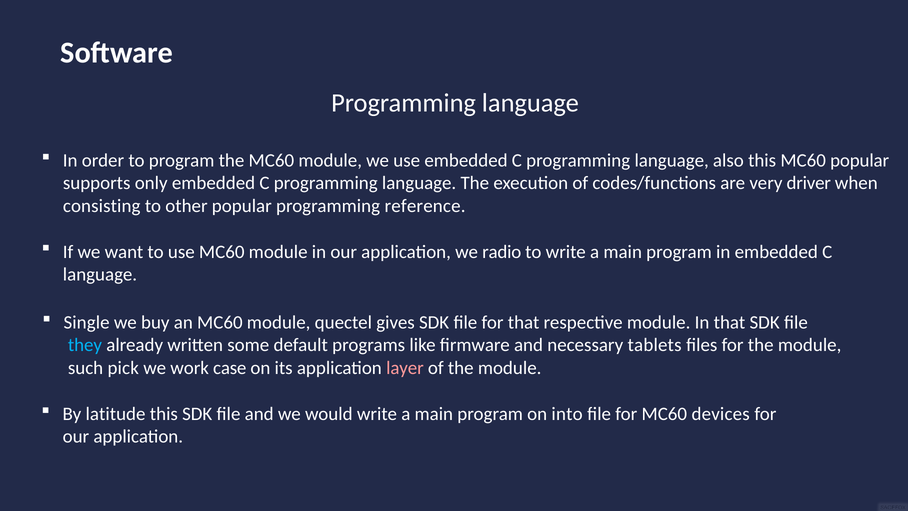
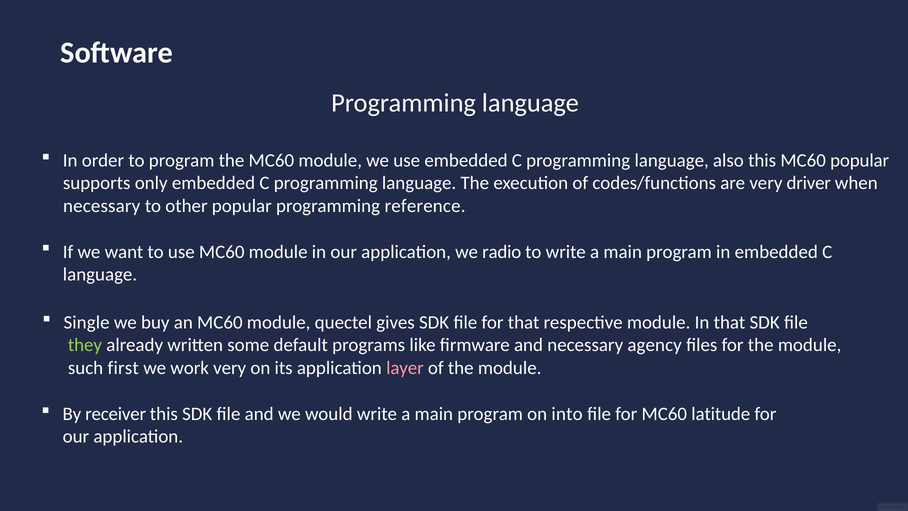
consisting: consisting -> necessary (102, 206)
they colour: light blue -> light green (85, 345)
tablets: tablets -> agency (655, 345)
pick: pick -> first (123, 368)
work case: case -> very (230, 368)
latitude: latitude -> receiver (116, 414)
devices: devices -> latitude (721, 414)
